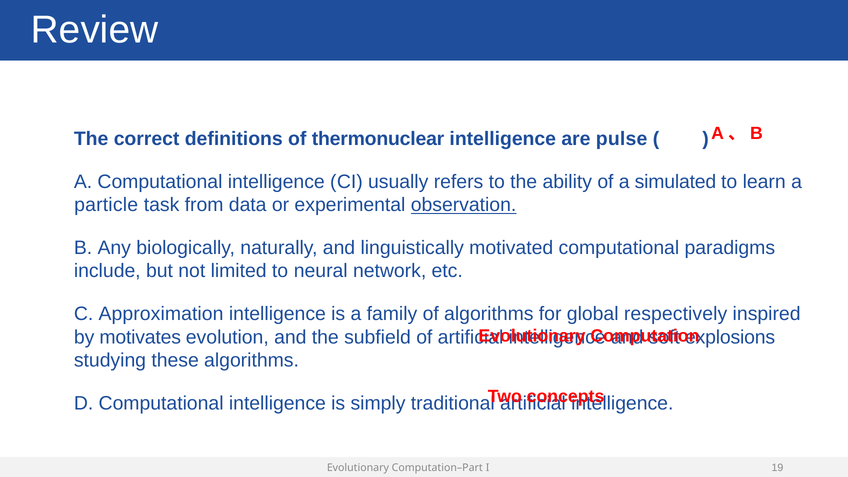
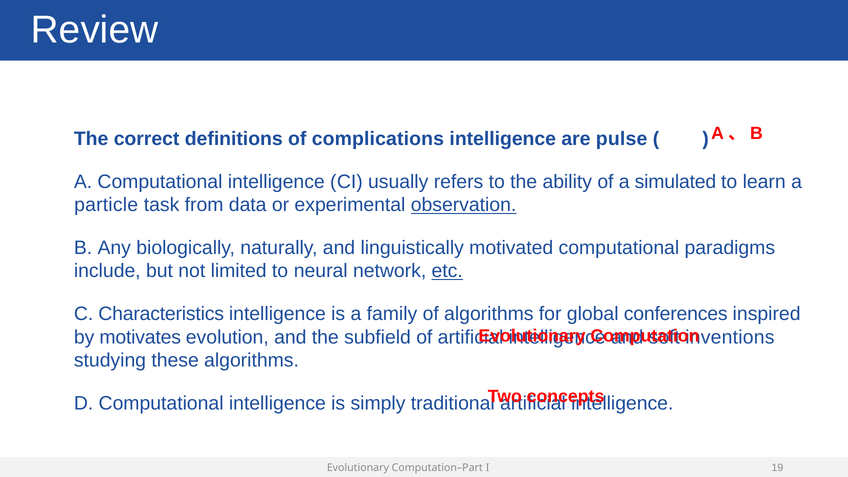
thermonuclear: thermonuclear -> complications (378, 139)
etc underline: none -> present (447, 271)
Approximation: Approximation -> Characteristics (161, 314)
respectively: respectively -> conferences (676, 314)
explosions: explosions -> inventions (730, 337)
